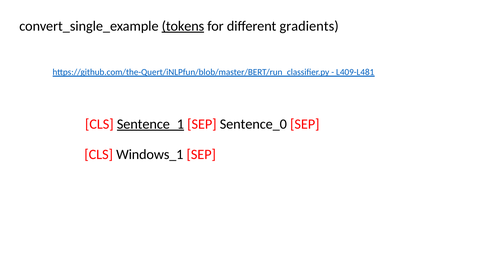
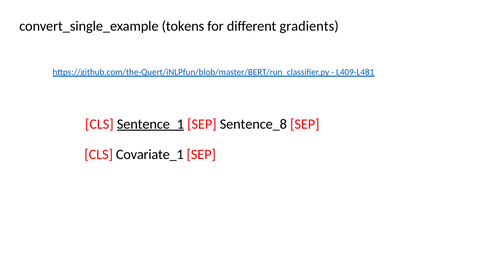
tokens underline: present -> none (183, 26)
Sentence_0: Sentence_0 -> Sentence_8 (253, 124)
Windows_1: Windows_1 -> Covariate_1 (150, 154)
